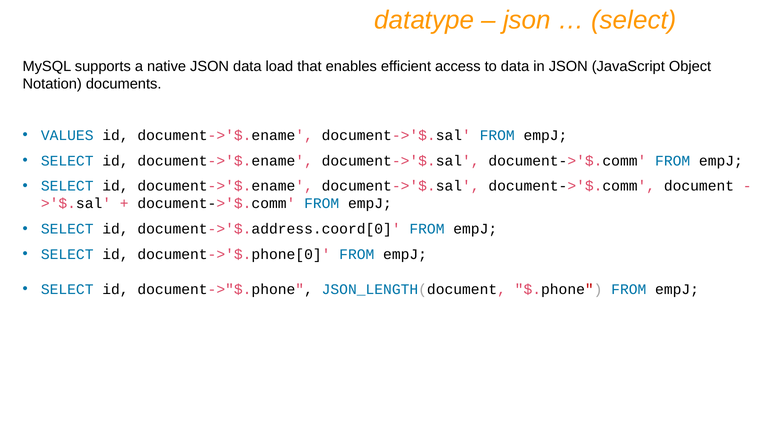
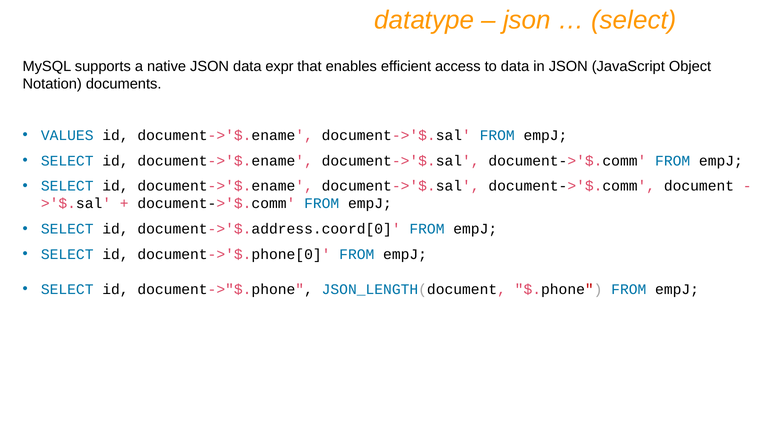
load: load -> expr (279, 66)
